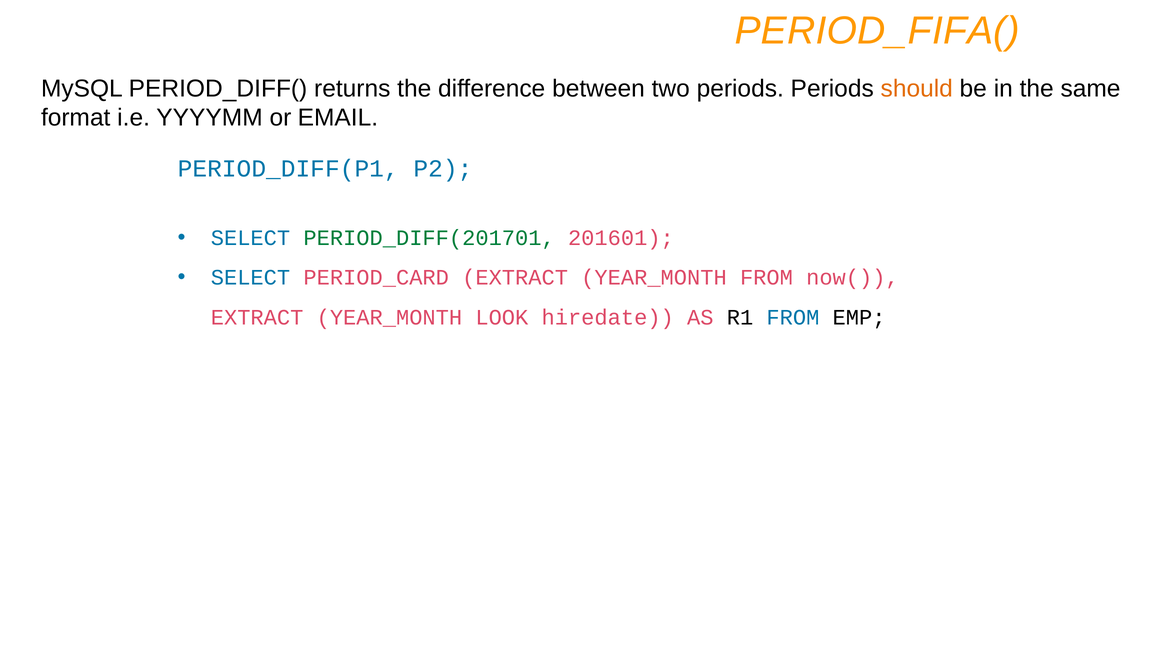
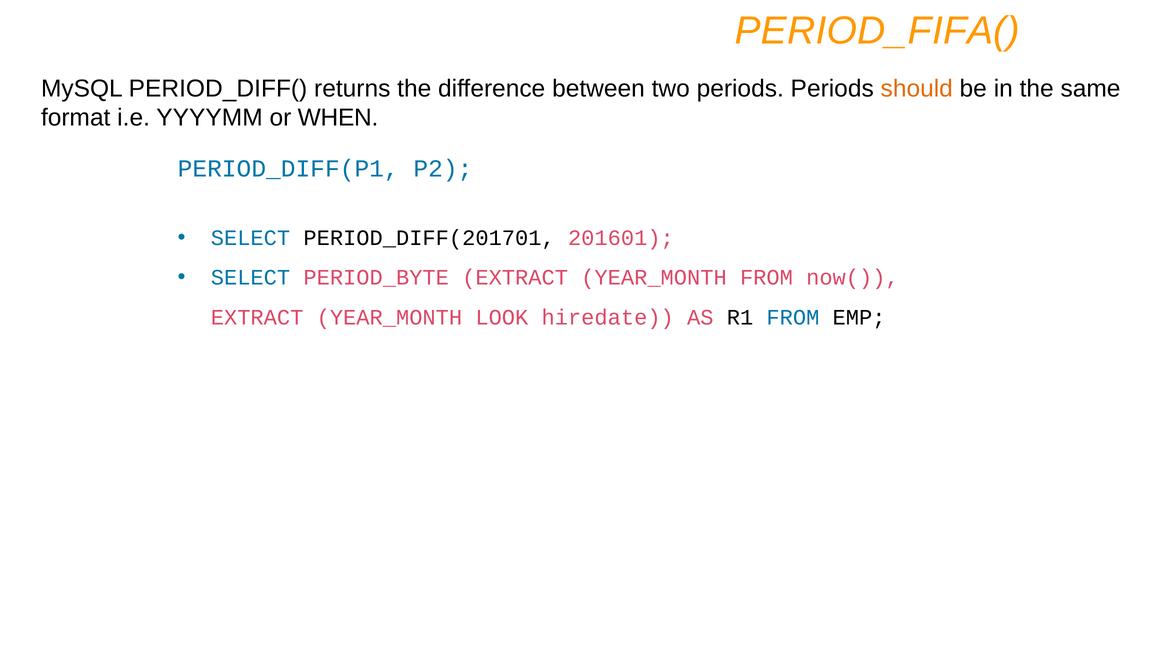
EMAIL: EMAIL -> WHEN (338, 118)
PERIOD_DIFF(201701 colour: green -> black (429, 238)
PERIOD_CARD: PERIOD_CARD -> PERIOD_BYTE (376, 278)
